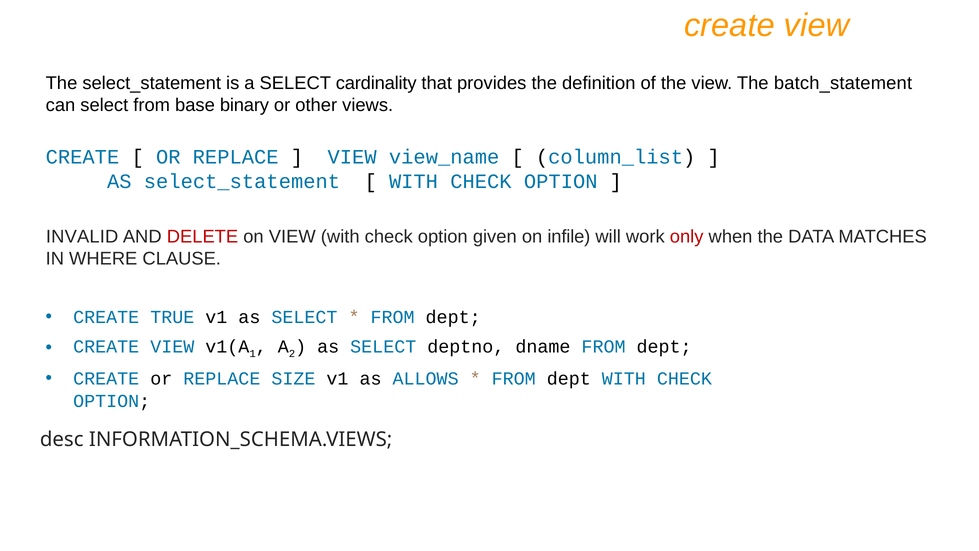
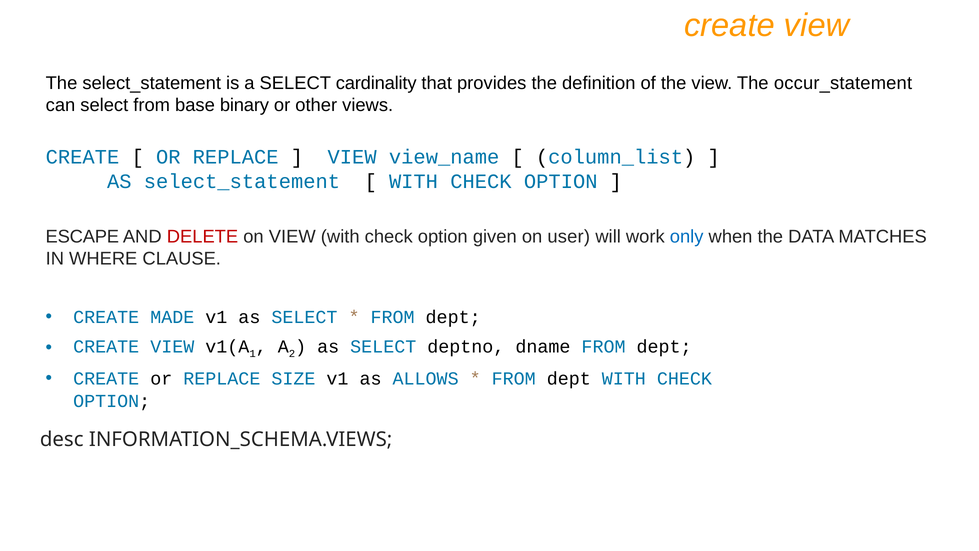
batch_statement: batch_statement -> occur_statement (843, 83)
INVALID: INVALID -> ESCAPE (82, 236)
infile: infile -> user (569, 236)
only colour: red -> blue (687, 236)
TRUE: TRUE -> MADE (172, 317)
